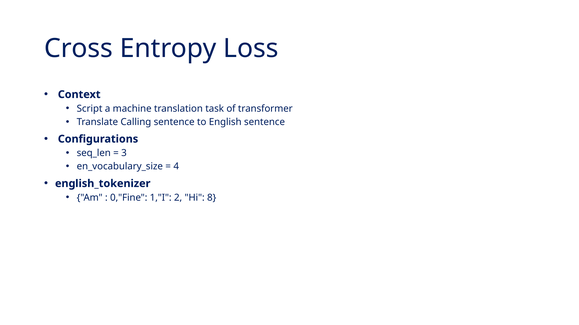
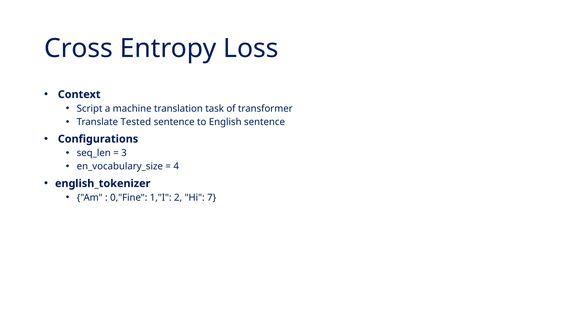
Calling: Calling -> Tested (136, 122)
8: 8 -> 7 (212, 198)
